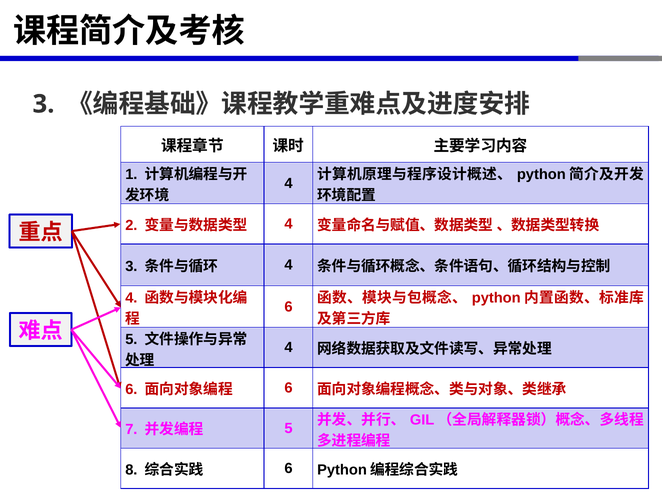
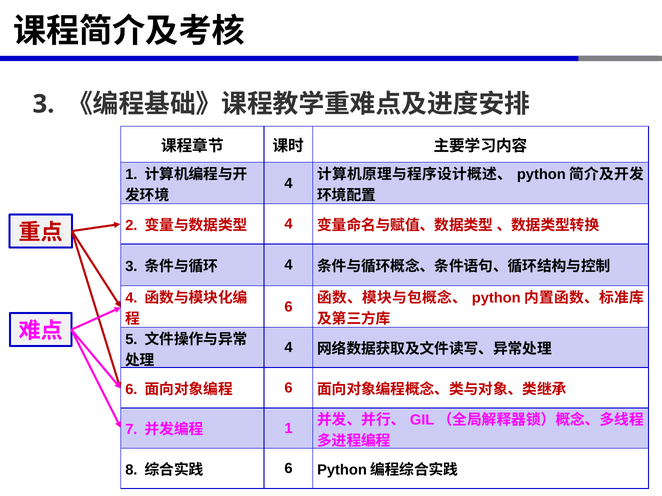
5: 5 -> 1 (289, 429)
